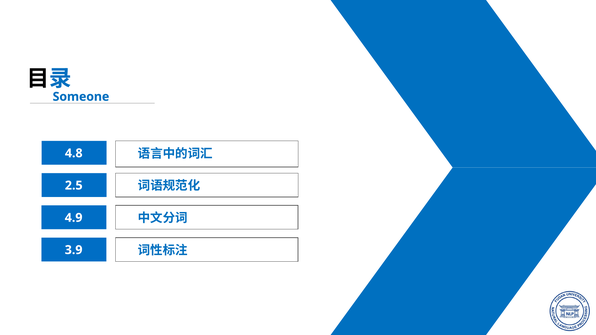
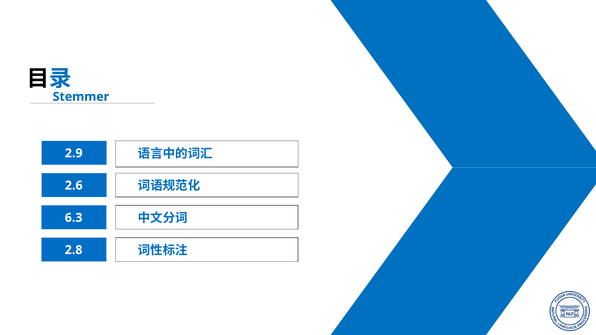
Someone: Someone -> Stemmer (81, 97)
4.8: 4.8 -> 2.9 (74, 153)
2.5: 2.5 -> 2.6 (74, 186)
4.9: 4.9 -> 6.3 (74, 218)
3.9: 3.9 -> 2.8 (74, 250)
